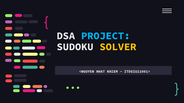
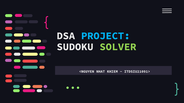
SOLVER colour: yellow -> light green (118, 47)
